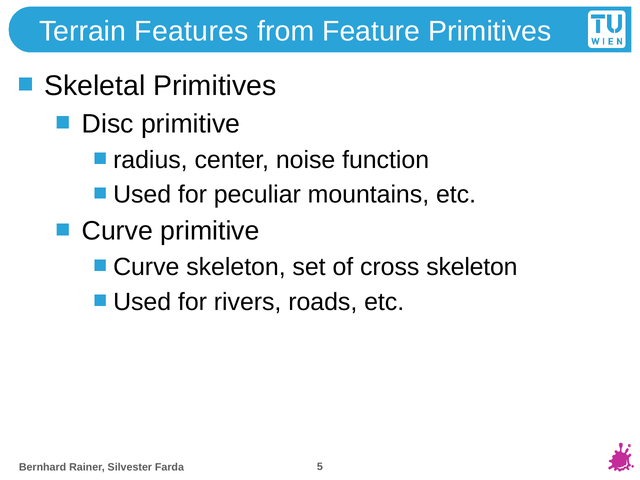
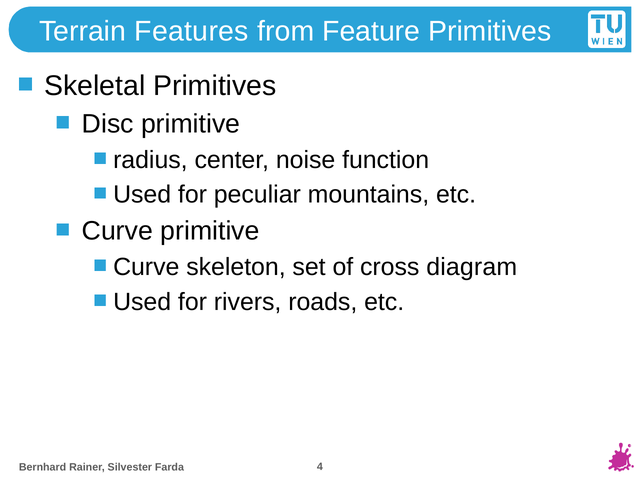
cross skeleton: skeleton -> diagram (472, 267)
5: 5 -> 4 (320, 467)
